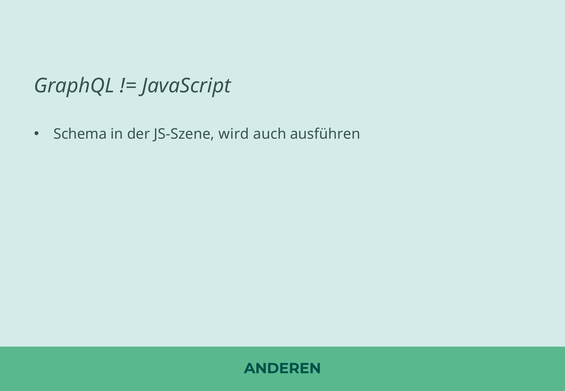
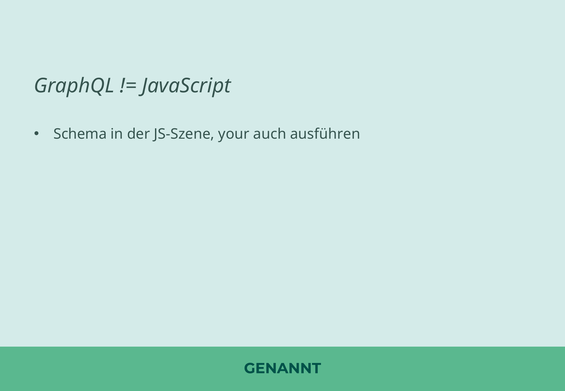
wird: wird -> your (234, 134)
ANDEREN: ANDEREN -> GENANNT (282, 368)
